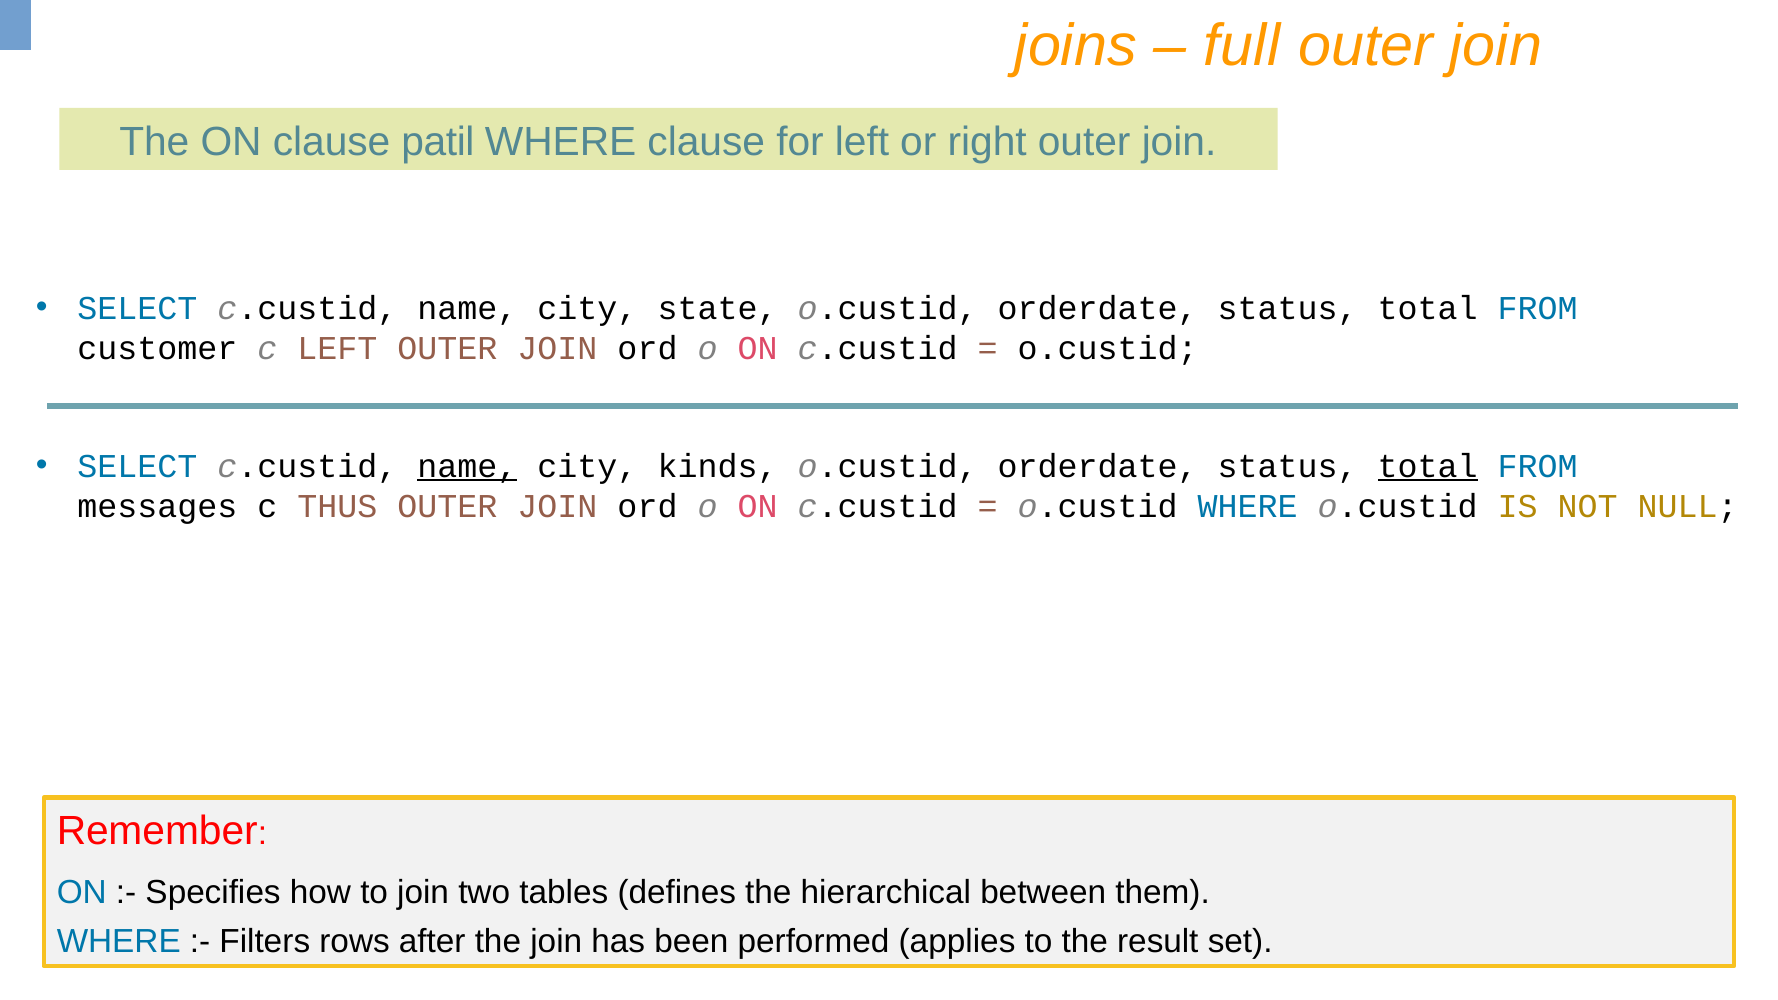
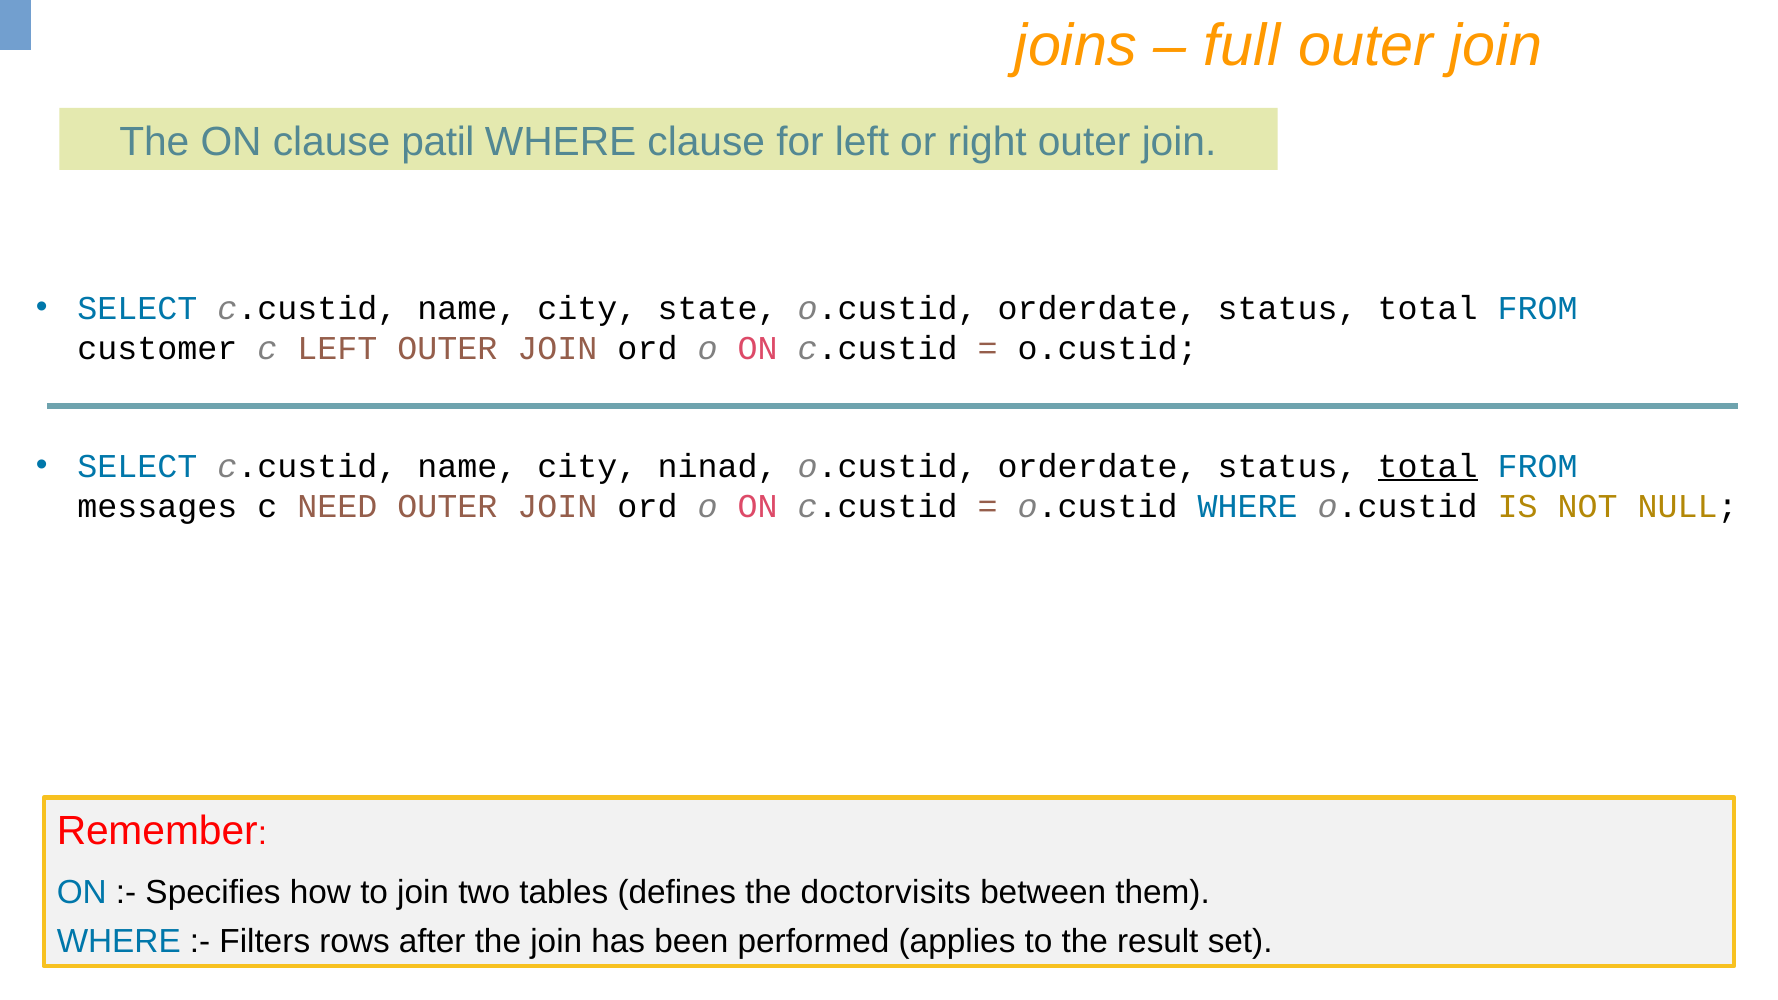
name underline: present -> none (467, 466)
kinds: kinds -> ninad (718, 466)
THUS: THUS -> NEED (337, 506)
hierarchical: hierarchical -> doctorvisits (886, 893)
